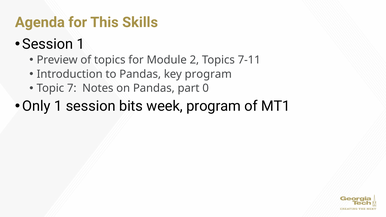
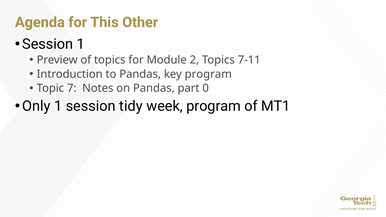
Skills: Skills -> Other (140, 22)
bits: bits -> tidy (131, 106)
